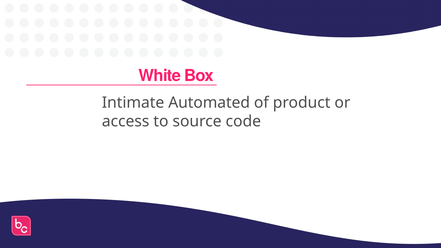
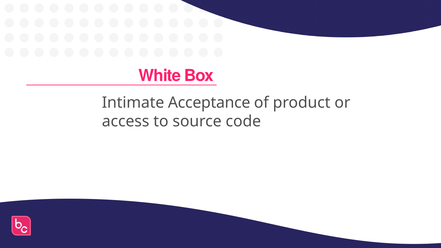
Automated: Automated -> Acceptance (209, 103)
